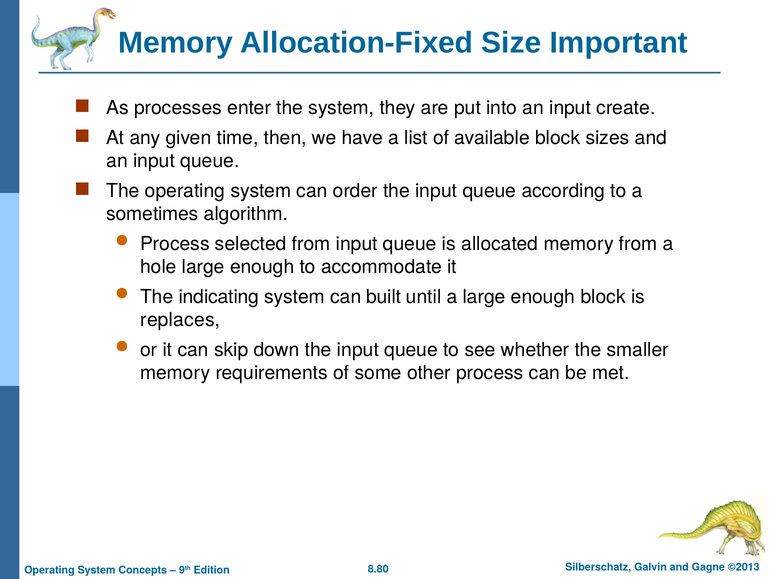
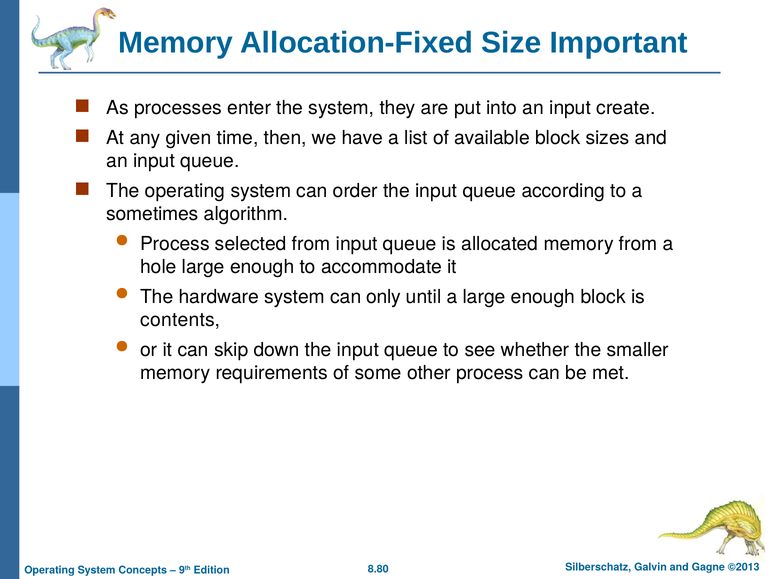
indicating: indicating -> hardware (219, 297)
built: built -> only (384, 297)
replaces: replaces -> contents (180, 320)
